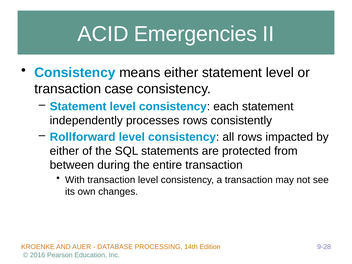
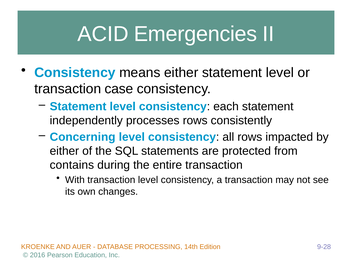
Rollforward: Rollforward -> Concerning (83, 137)
between: between -> contains (72, 165)
